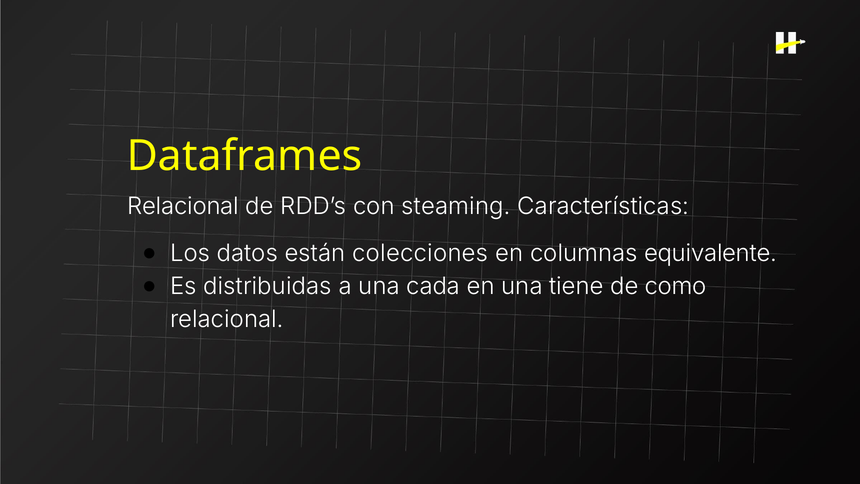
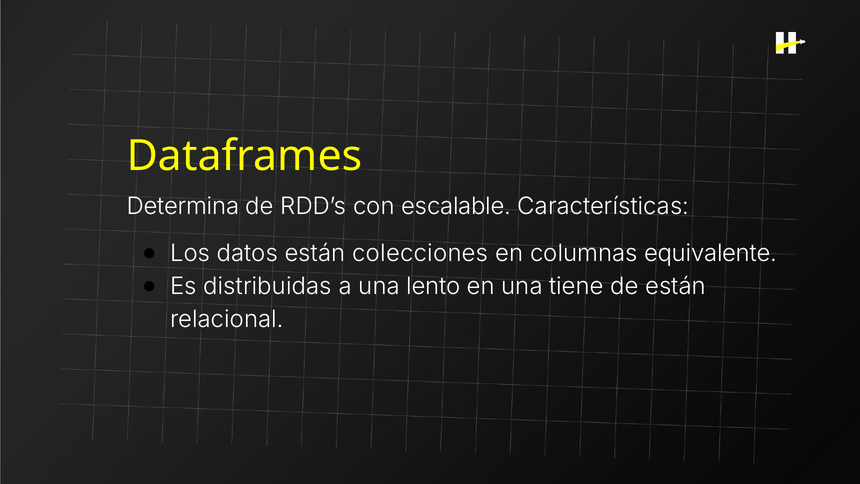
Relacional: Relacional -> Determina (183, 206)
steaming: steaming -> escalable (456, 206)
cada: cada -> lento (433, 286)
de como: como -> están (676, 286)
